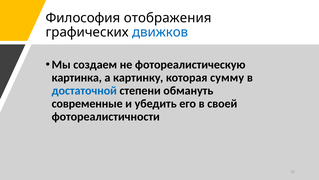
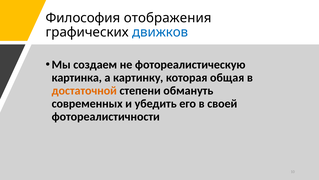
сумму: сумму -> общая (227, 77)
достаточной colour: blue -> orange (84, 90)
современные: современные -> современных (87, 103)
